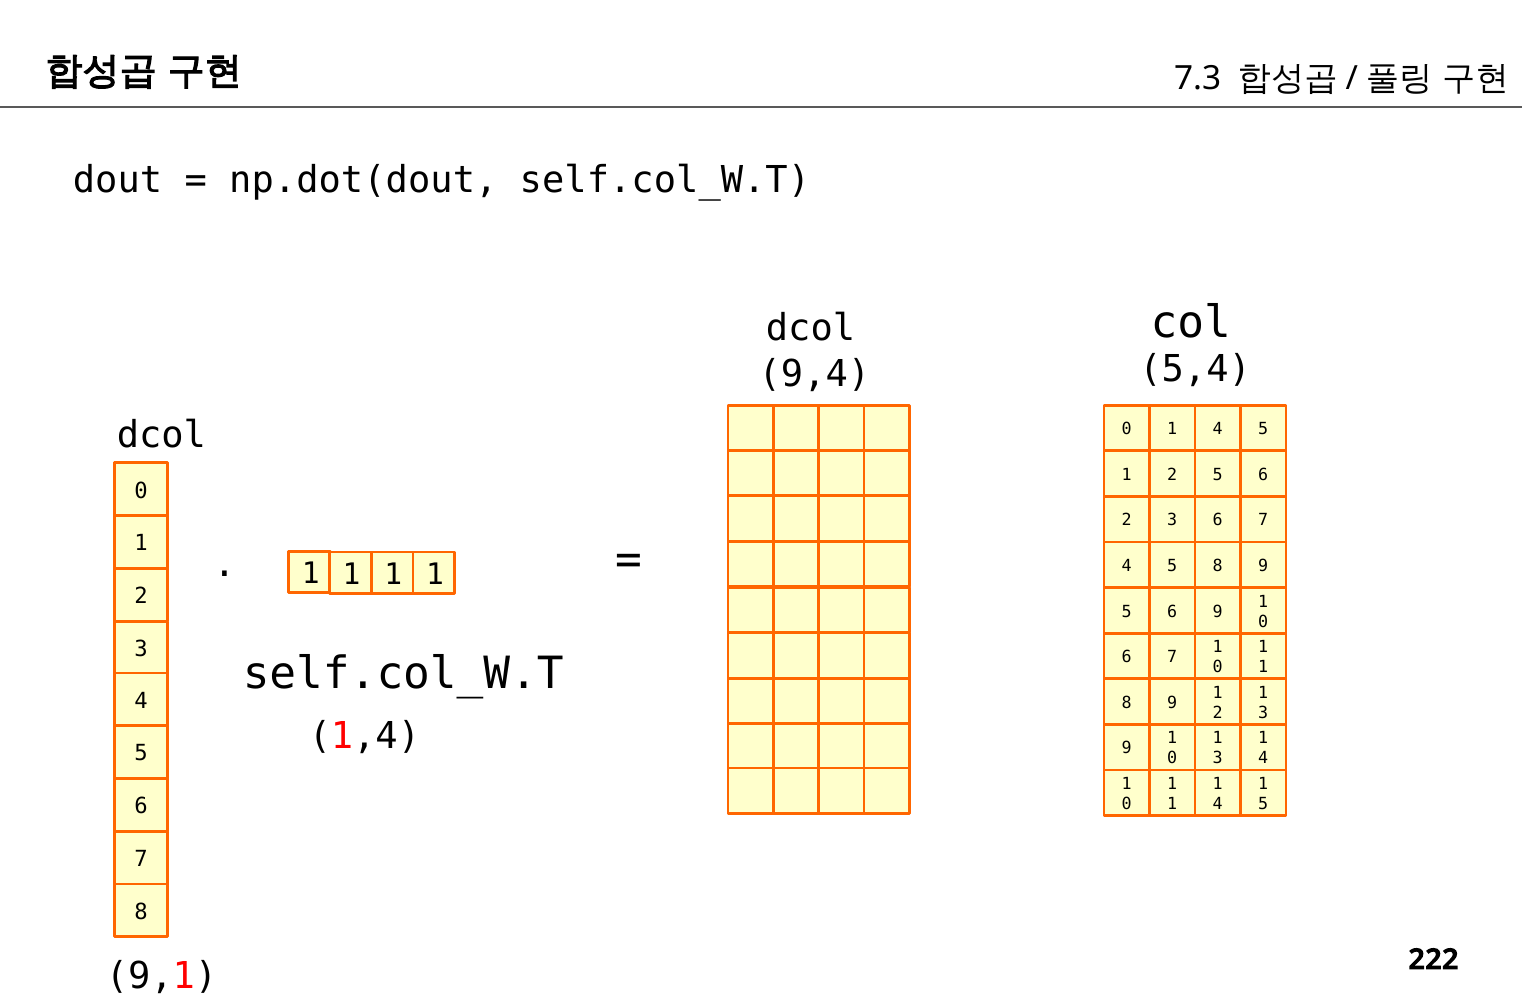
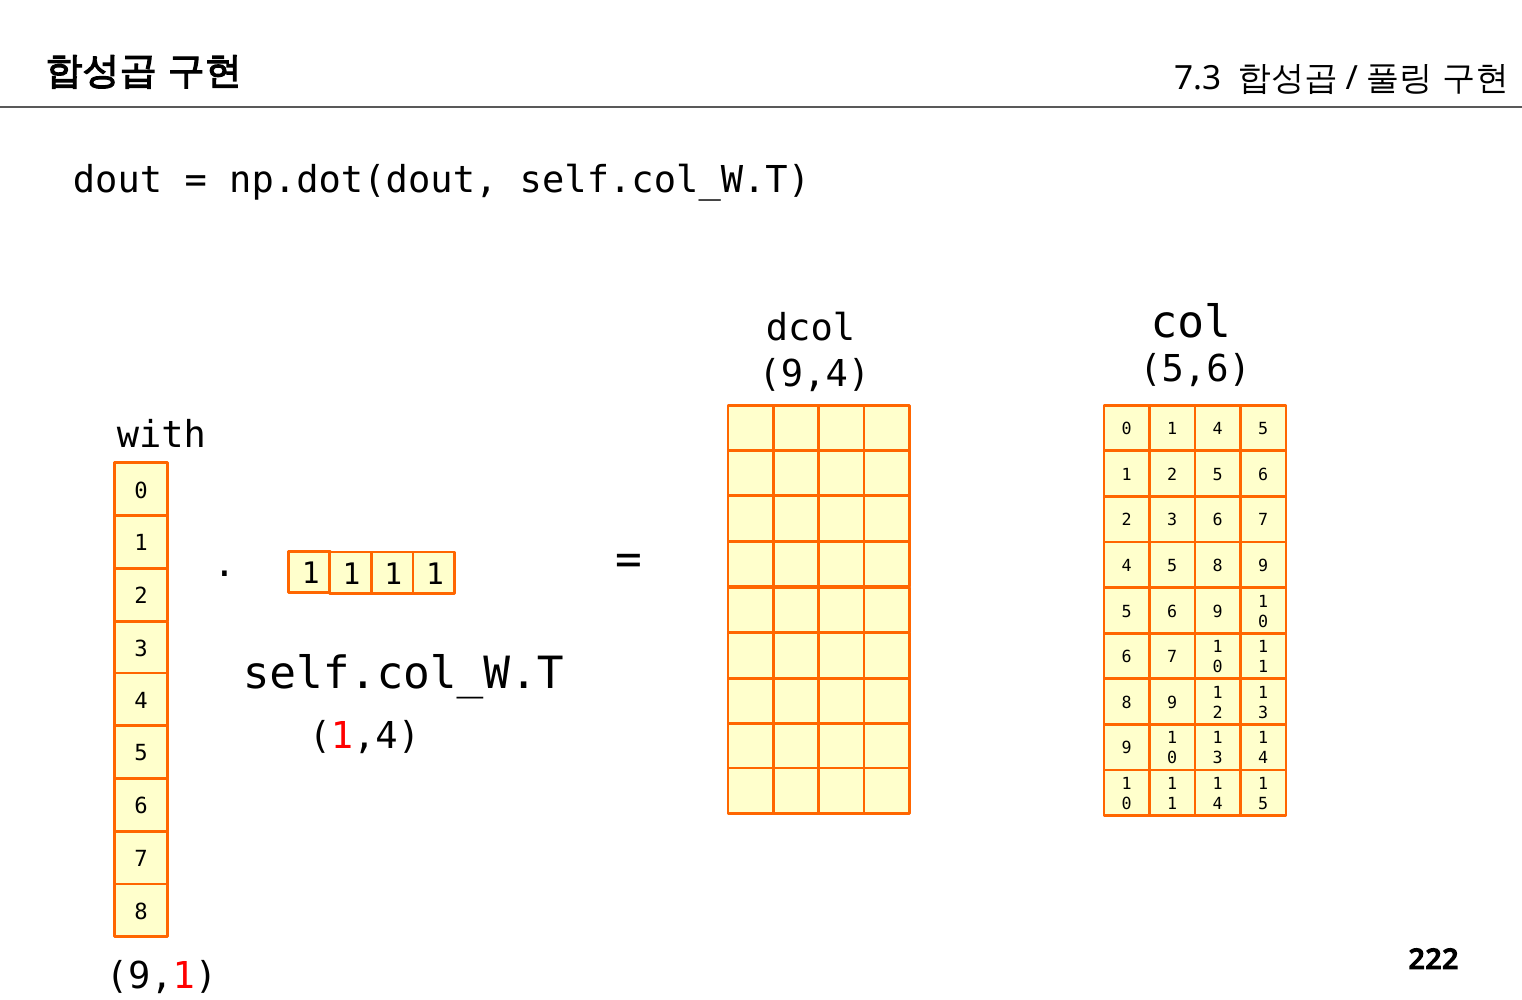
5,4: 5,4 -> 5,6 (1195, 369)
dcol: dcol -> with (161, 435)
